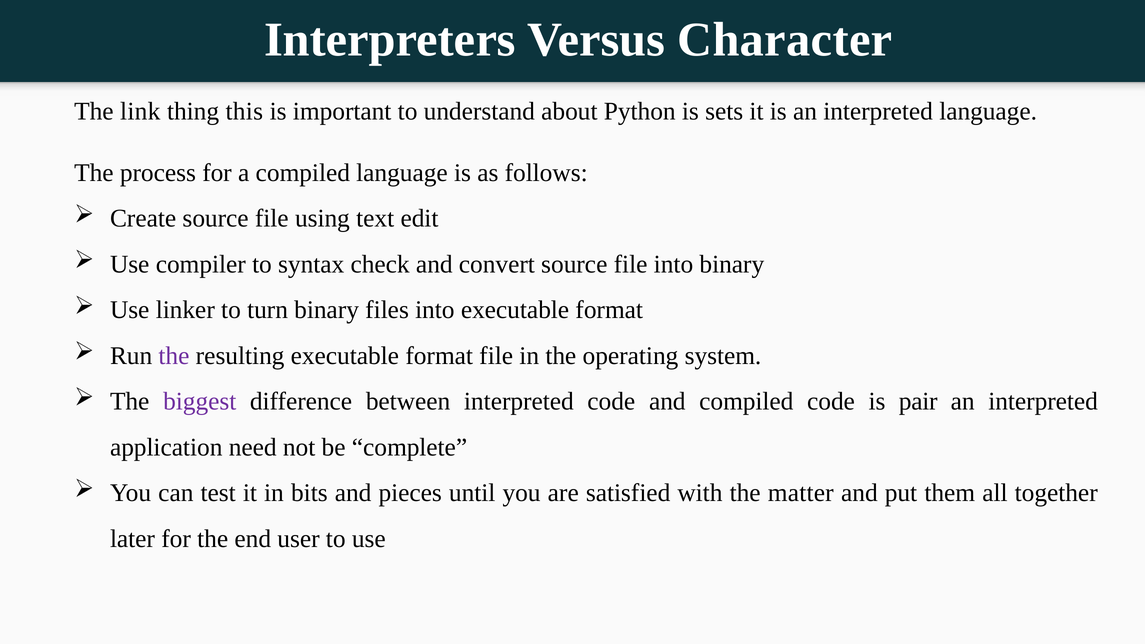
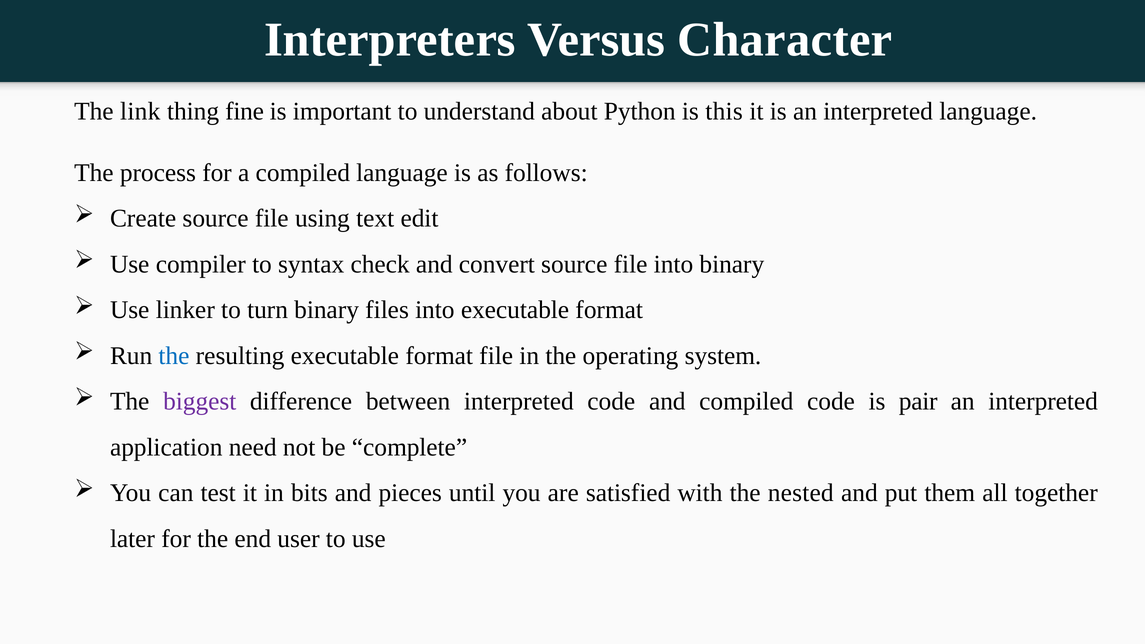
this: this -> fine (245, 112)
sets: sets -> this (724, 112)
the colour: purple -> blue (174, 356)
matter: matter -> nested (801, 493)
